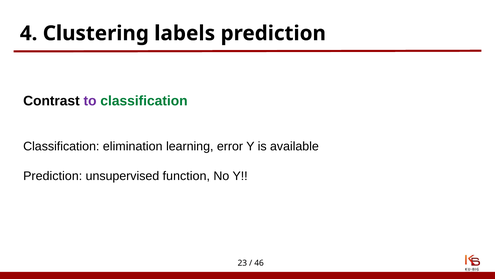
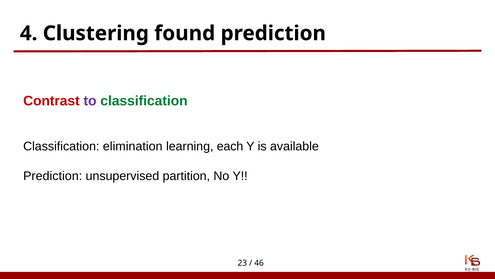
labels: labels -> found (185, 33)
Contrast colour: black -> red (51, 101)
error: error -> each (230, 146)
function: function -> partition (186, 176)
